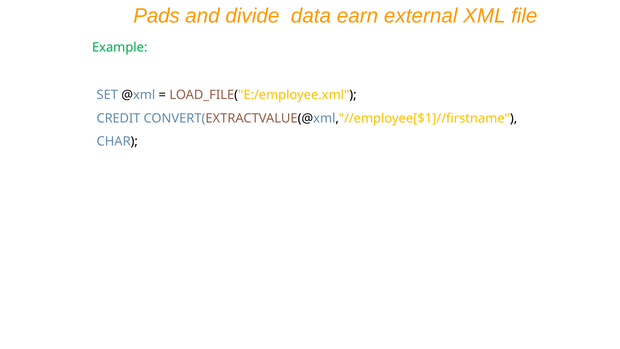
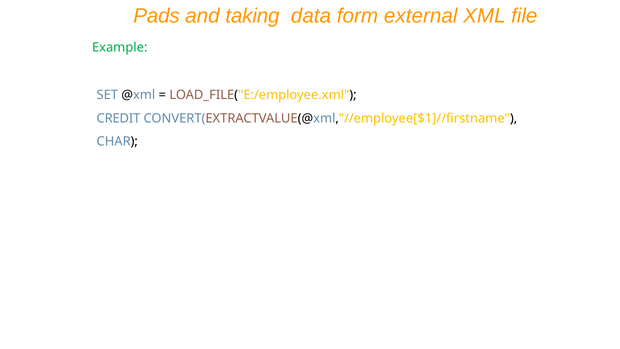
divide: divide -> taking (252, 16)
earn: earn -> form (358, 16)
